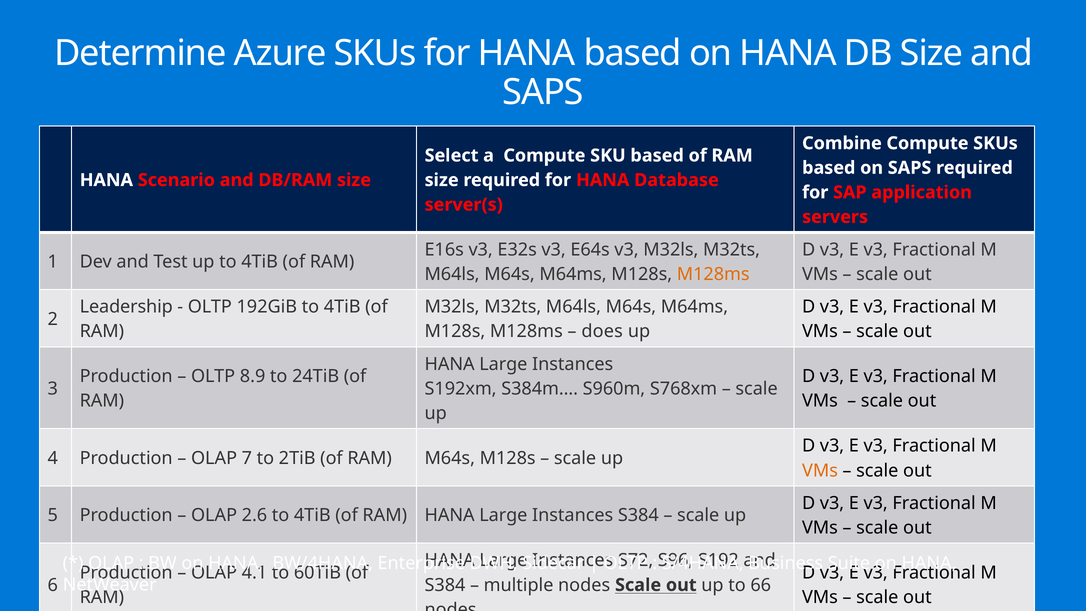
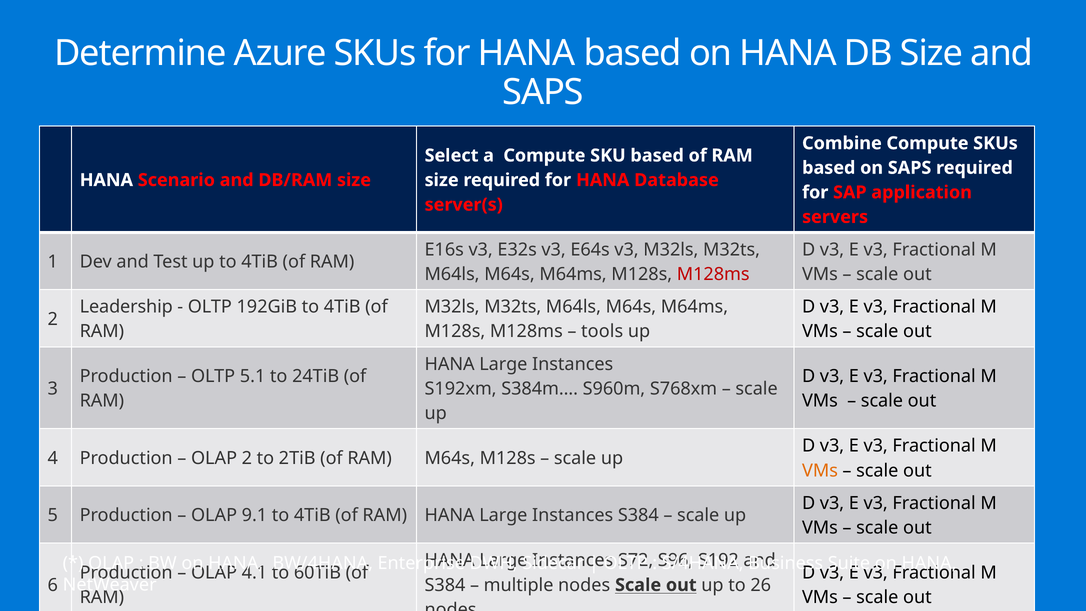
M128ms colour: orange -> red (713, 274)
does: does -> tools (602, 331)
8.9: 8.9 -> 5.1 (253, 376)
OLAP 7: 7 -> 2 (247, 458)
2.6: 2.6 -> 9.1 (254, 515)
66: 66 -> 26 (761, 585)
